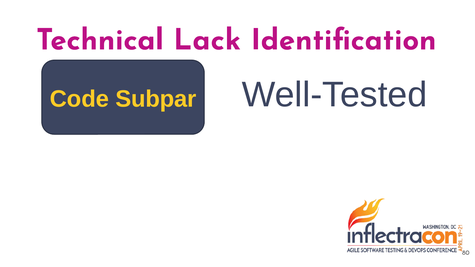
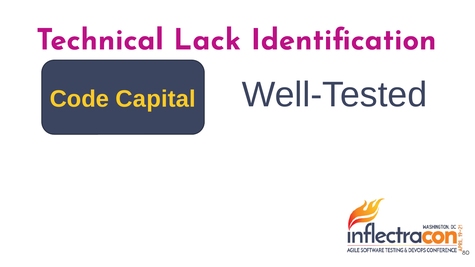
Subpar: Subpar -> Capital (156, 99)
